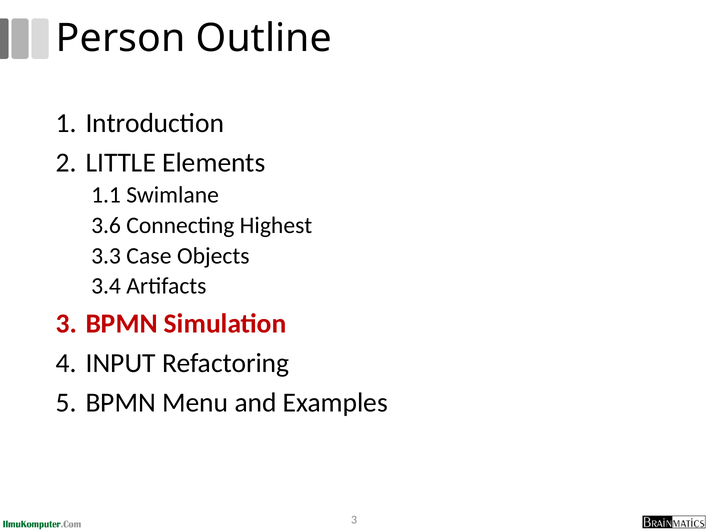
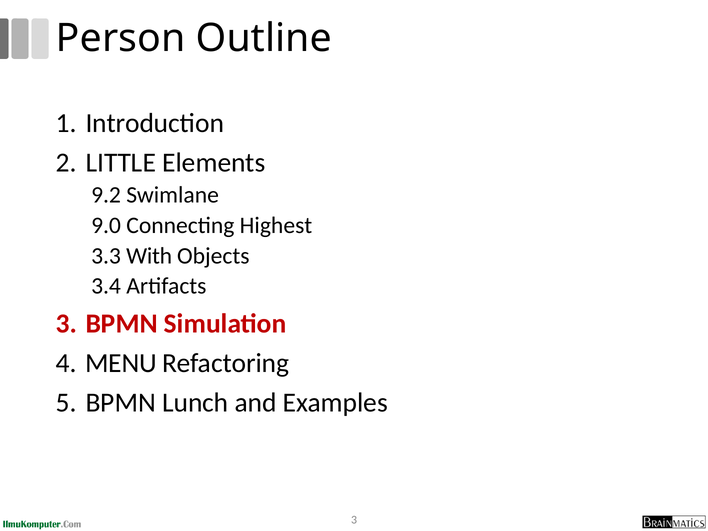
1.1: 1.1 -> 9.2 (106, 195)
3.6: 3.6 -> 9.0 (106, 225)
Case: Case -> With (149, 256)
INPUT: INPUT -> MENU (121, 363)
Menu: Menu -> Lunch (195, 403)
